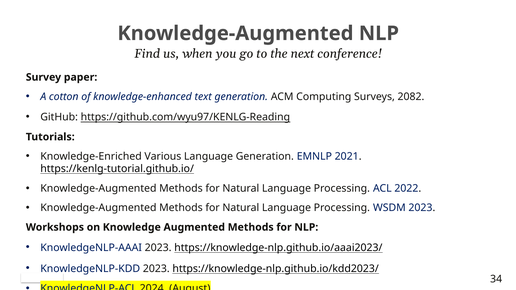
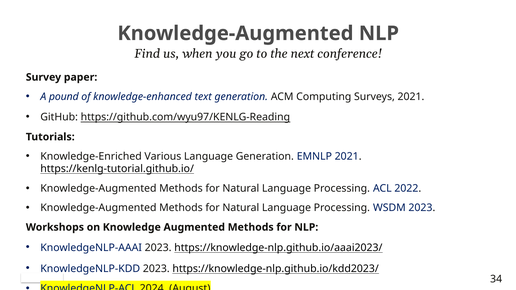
cotton: cotton -> pound (64, 97)
Surveys 2082: 2082 -> 2021 (411, 97)
